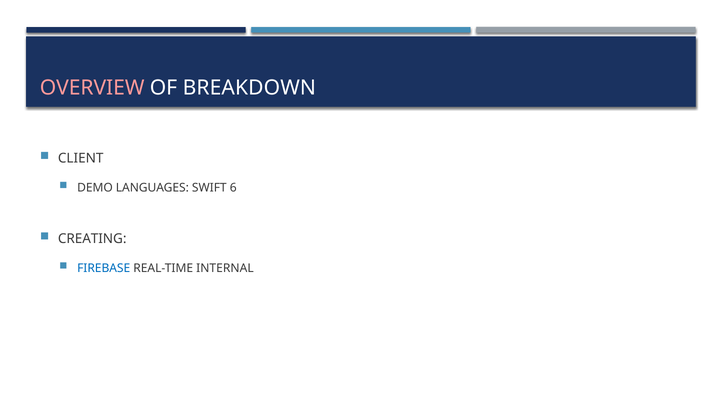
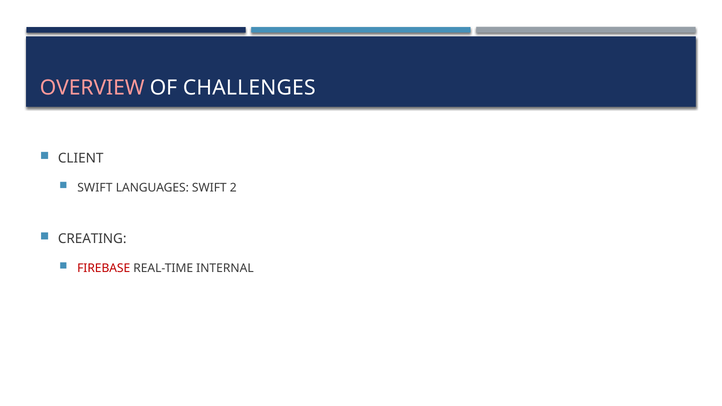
BREAKDOWN: BREAKDOWN -> CHALLENGES (249, 88)
DEMO: DEMO -> SWIFT (95, 188)
6: 6 -> 2 (233, 188)
FIREBASE colour: blue -> red (104, 268)
